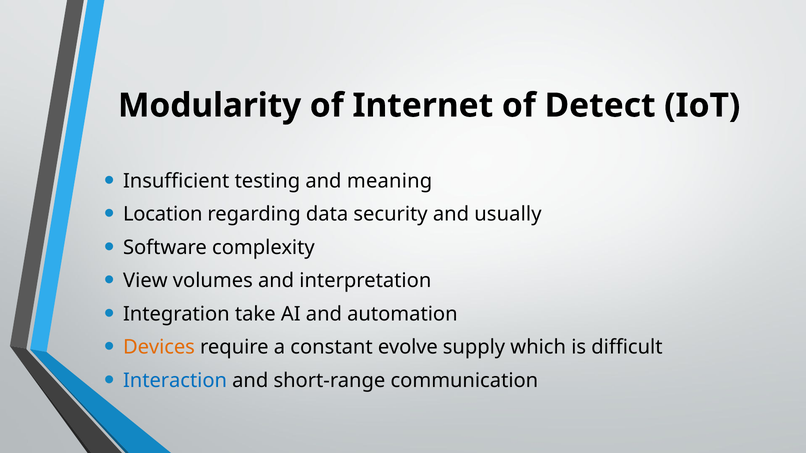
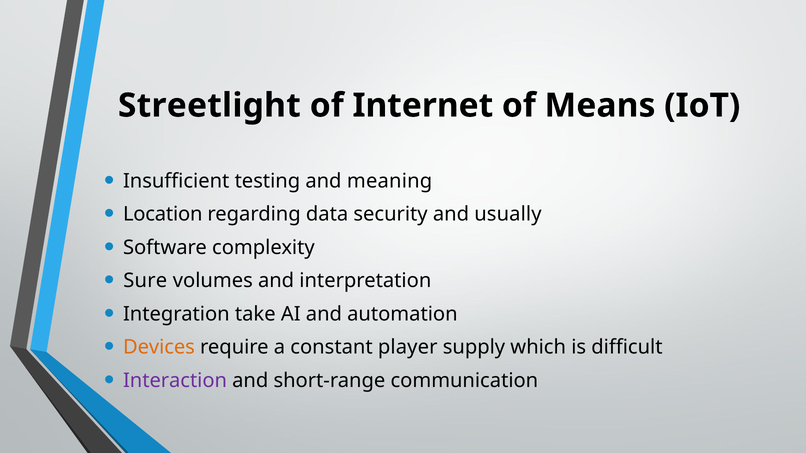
Modularity: Modularity -> Streetlight (209, 106)
Detect: Detect -> Means (600, 106)
View: View -> Sure (145, 281)
evolve: evolve -> player (408, 347)
Interaction colour: blue -> purple (175, 381)
